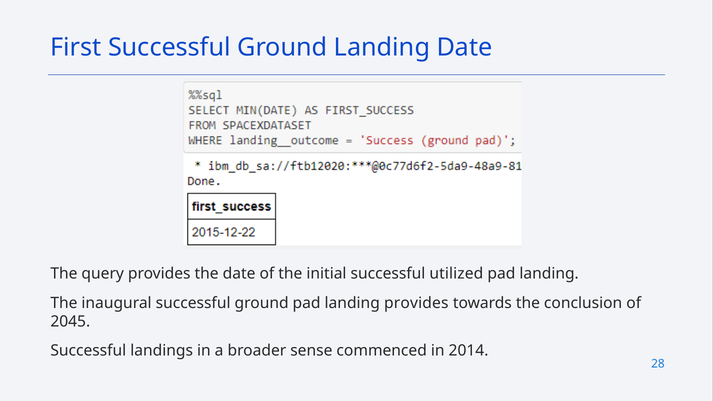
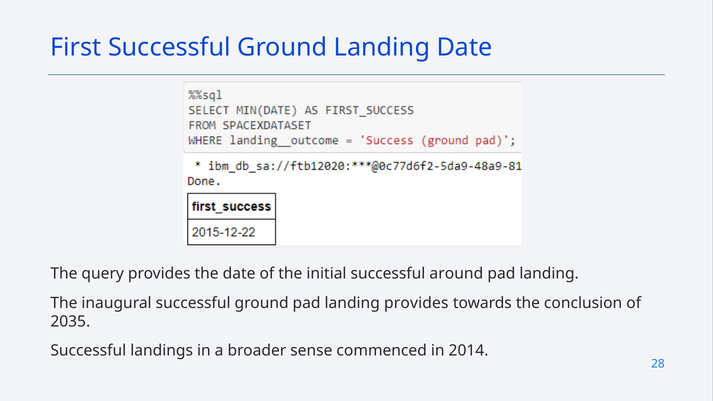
utilized: utilized -> around (456, 274)
2045: 2045 -> 2035 (70, 322)
